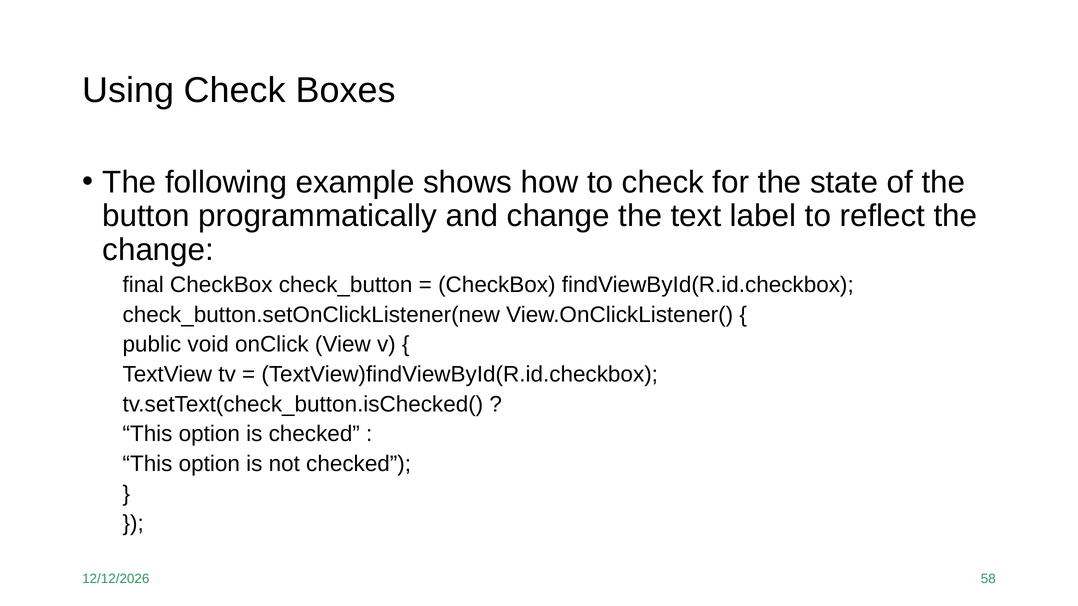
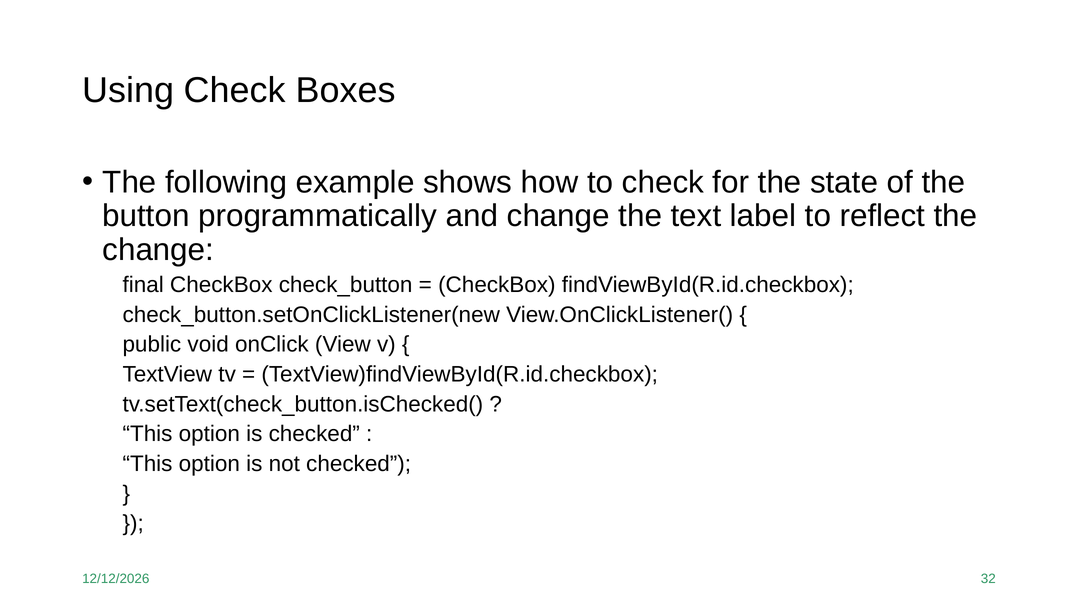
58: 58 -> 32 (988, 579)
